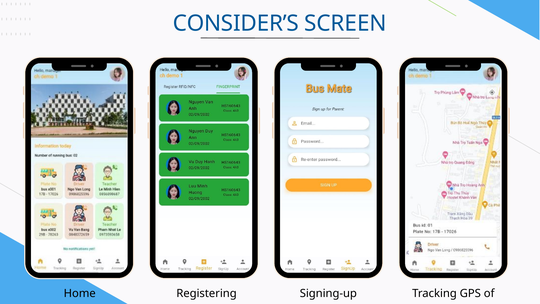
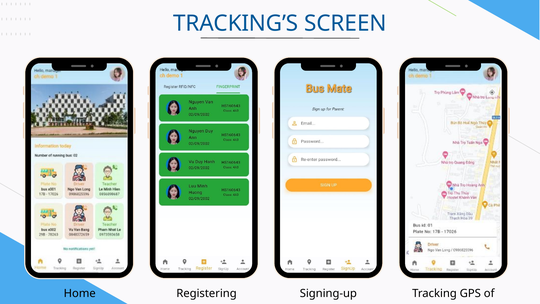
CONSIDER’S: CONSIDER’S -> TRACKING’S (236, 23)
